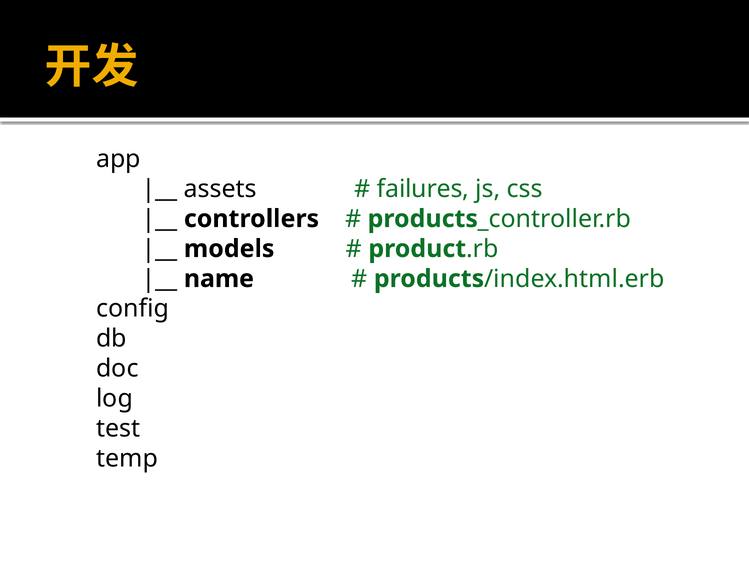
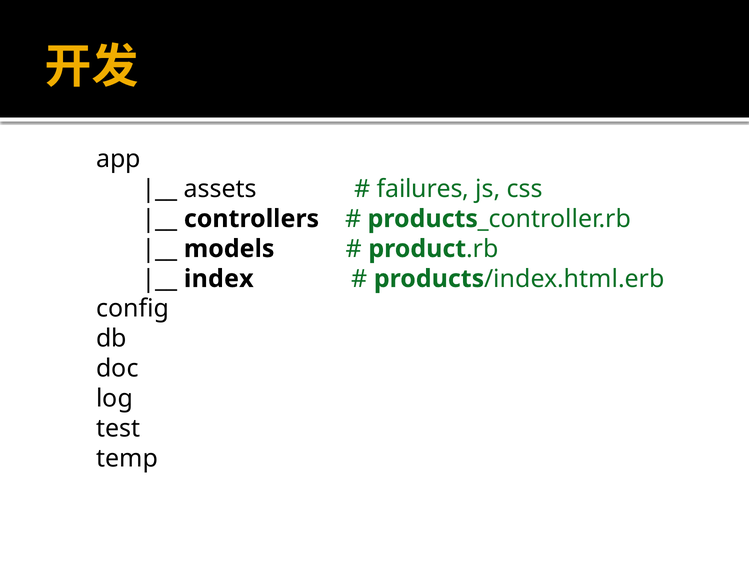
name: name -> index (219, 279)
